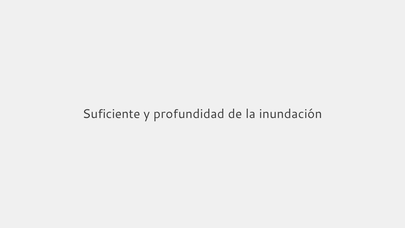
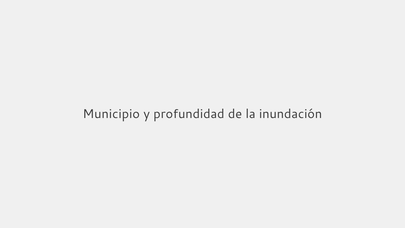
Suficiente: Suficiente -> Municipio (111, 114)
